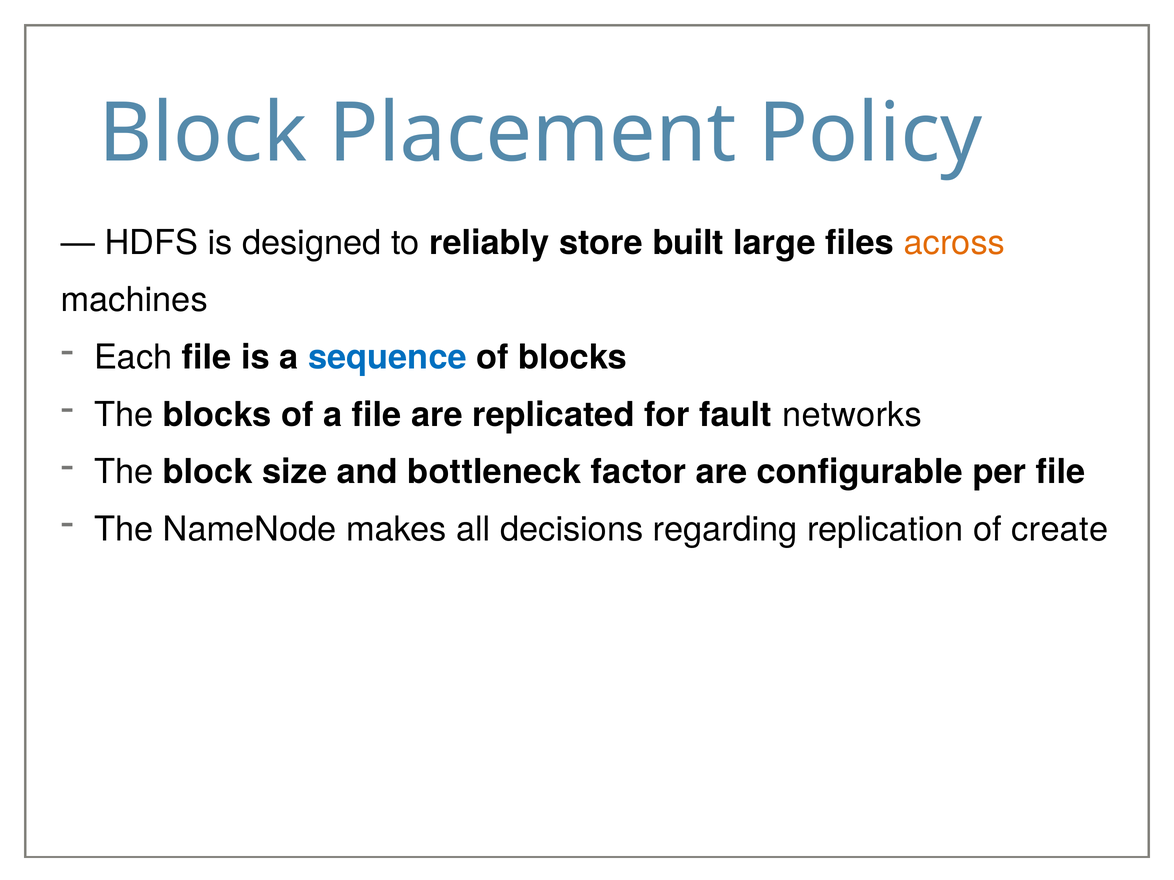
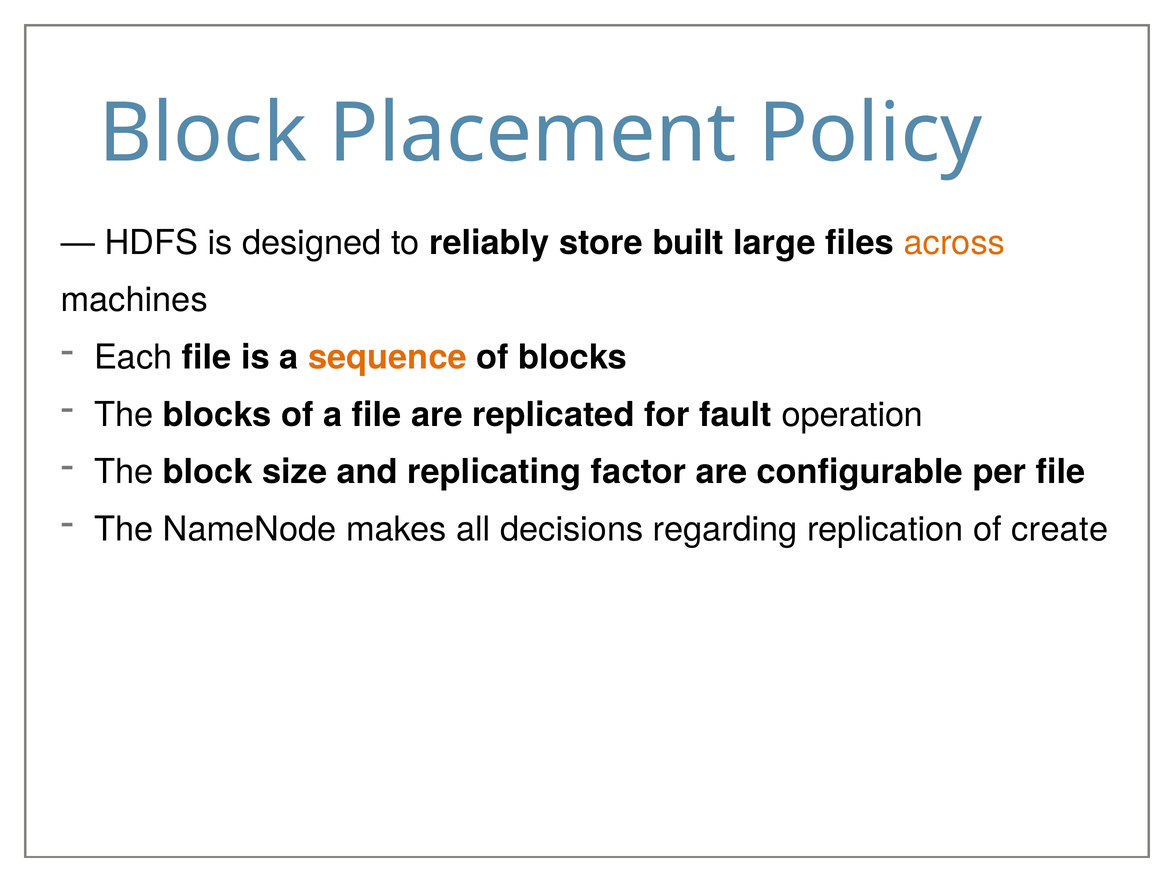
sequence colour: blue -> orange (387, 358)
networks: networks -> operation (852, 415)
bottleneck: bottleneck -> replicating (494, 472)
